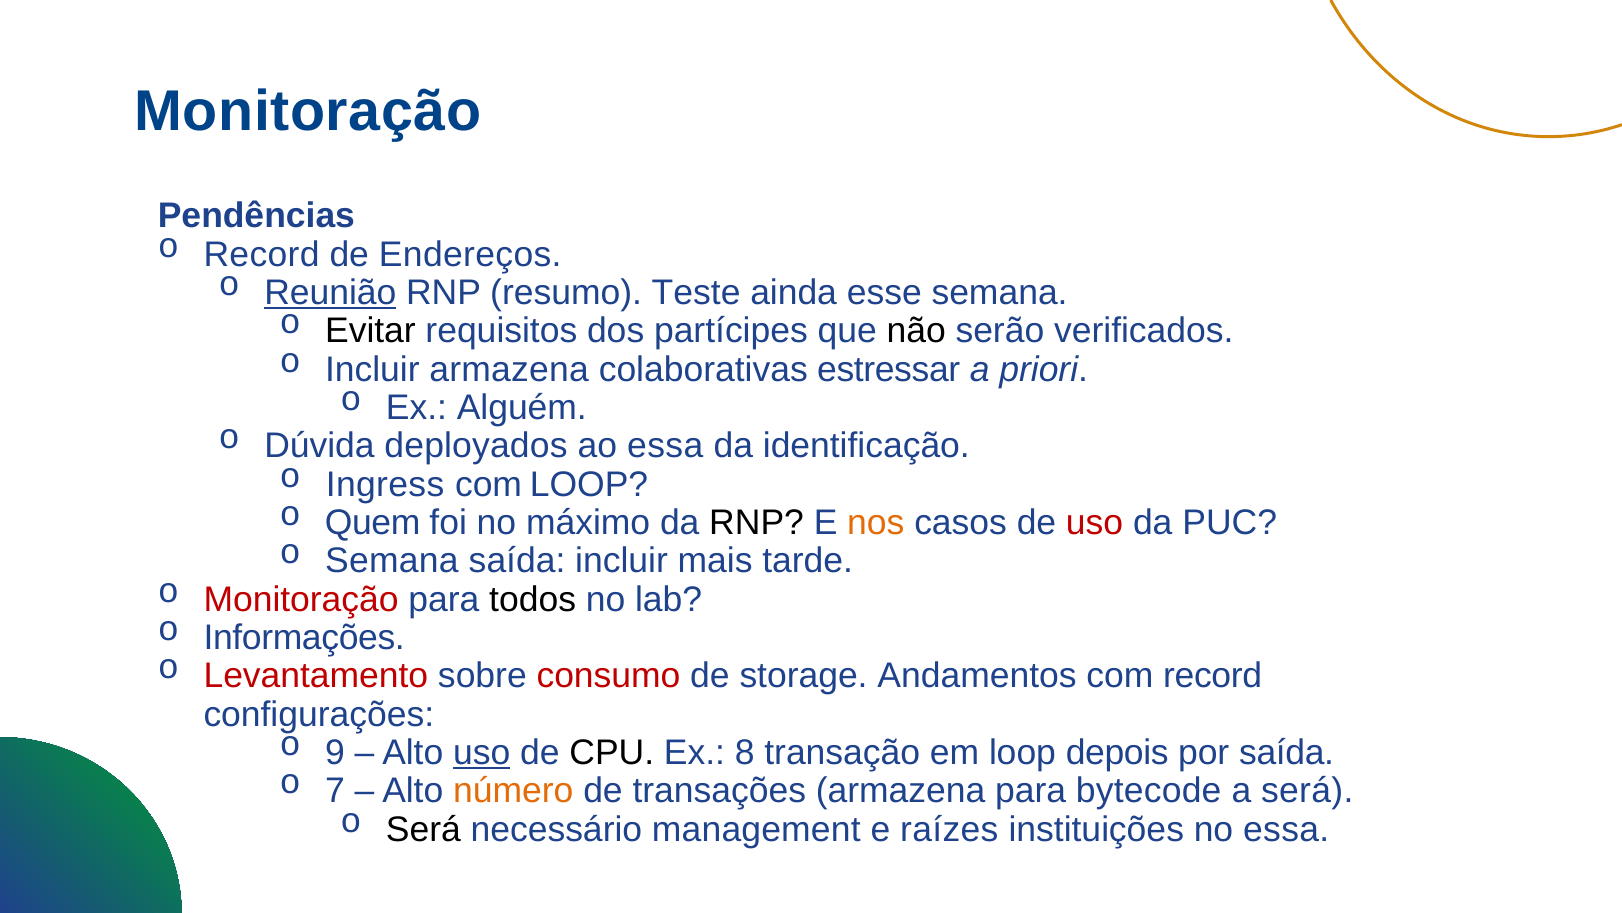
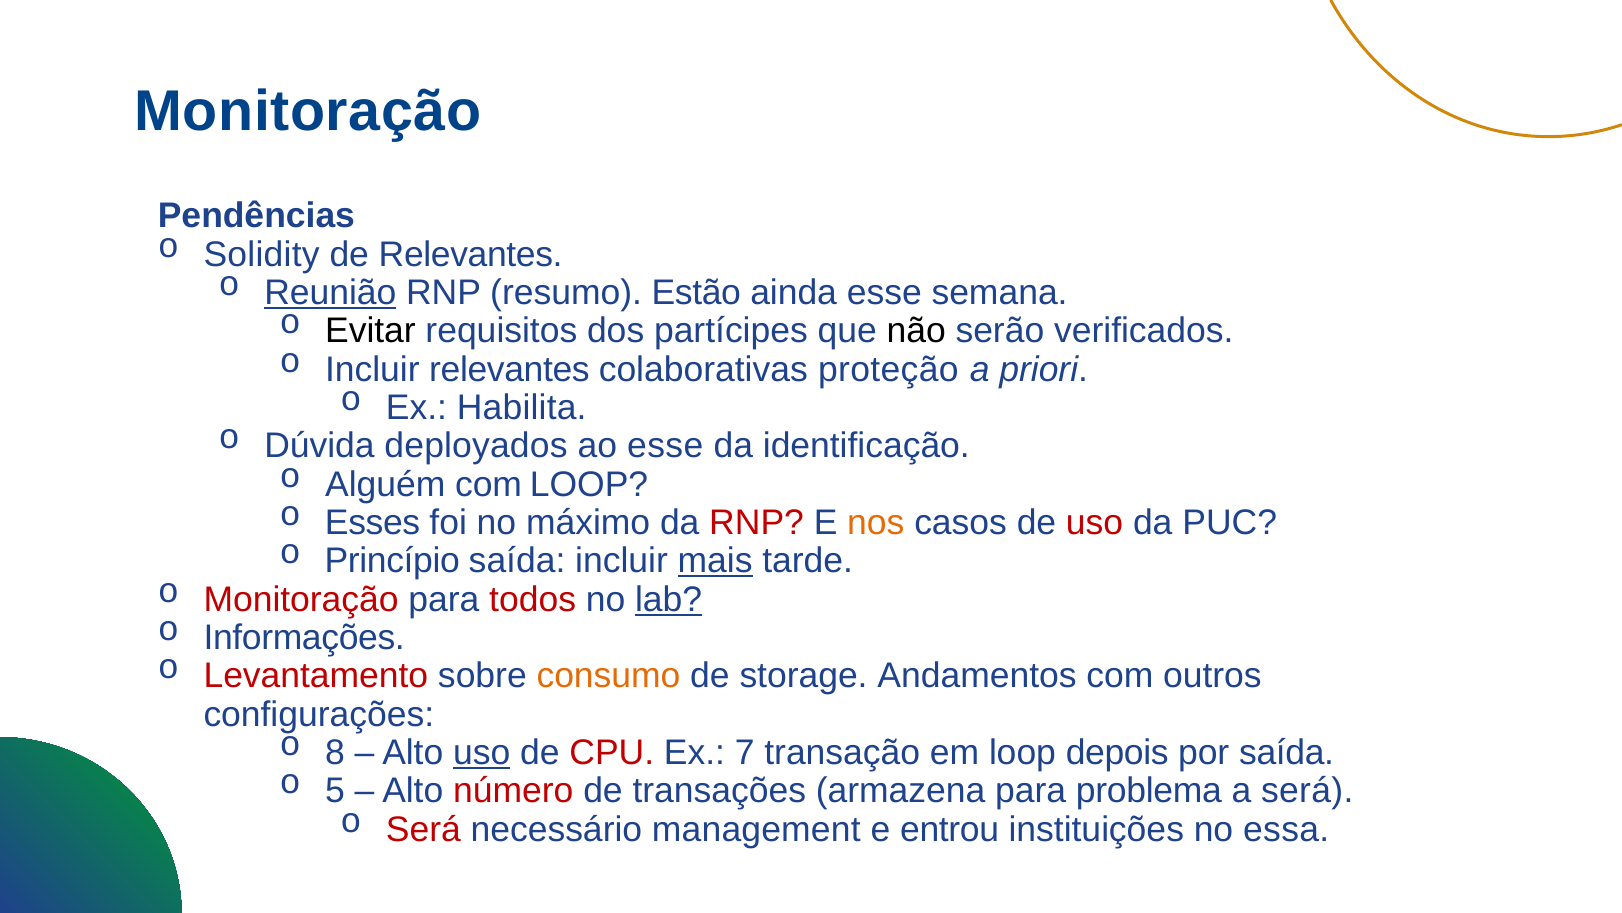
Record: Record -> Solidity (262, 254)
de Endereços: Endereços -> Relevantes (471, 254)
Teste: Teste -> Estão (696, 293)
Incluir armazena: armazena -> relevantes (509, 369)
estressar: estressar -> proteção (888, 369)
Alguém: Alguém -> Habilita (522, 407)
ao essa: essa -> esse (665, 446)
Ingress: Ingress -> Alguém (385, 484)
Quem: Quem -> Esses (373, 522)
RNP colour: black -> red (757, 522)
Semana: Semana -> Princípio (392, 561)
mais underline: none -> present (715, 561)
todos colour: black -> red (533, 599)
lab underline: none -> present (669, 599)
consumo colour: red -> orange (608, 676)
com record: record -> outros (1212, 676)
9: 9 -> 8 (335, 752)
CPU colour: black -> red (612, 752)
8: 8 -> 7 (745, 752)
7: 7 -> 5 (335, 791)
número colour: orange -> red (513, 791)
bytecode: bytecode -> problema (1149, 791)
Será colour: black -> red (423, 829)
raízes: raízes -> entrou (950, 829)
